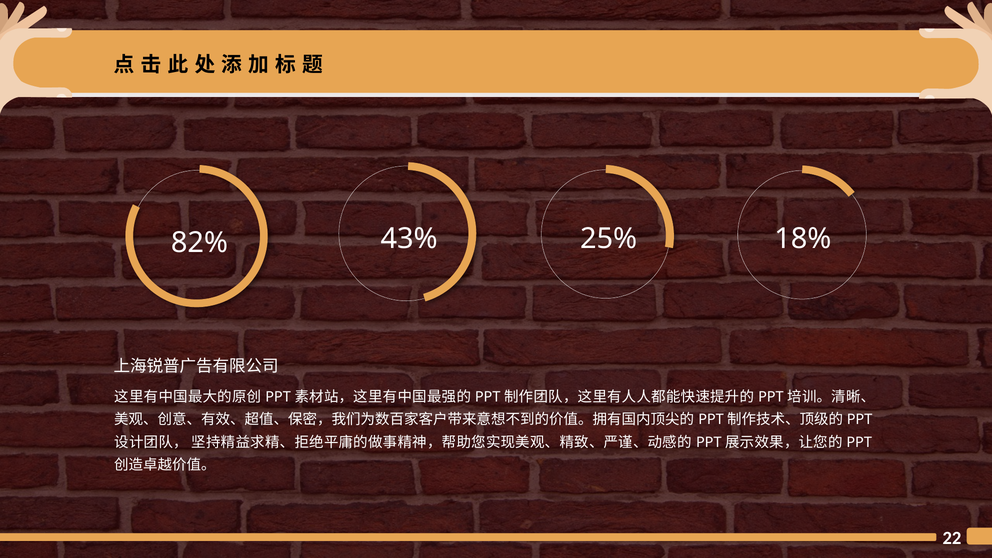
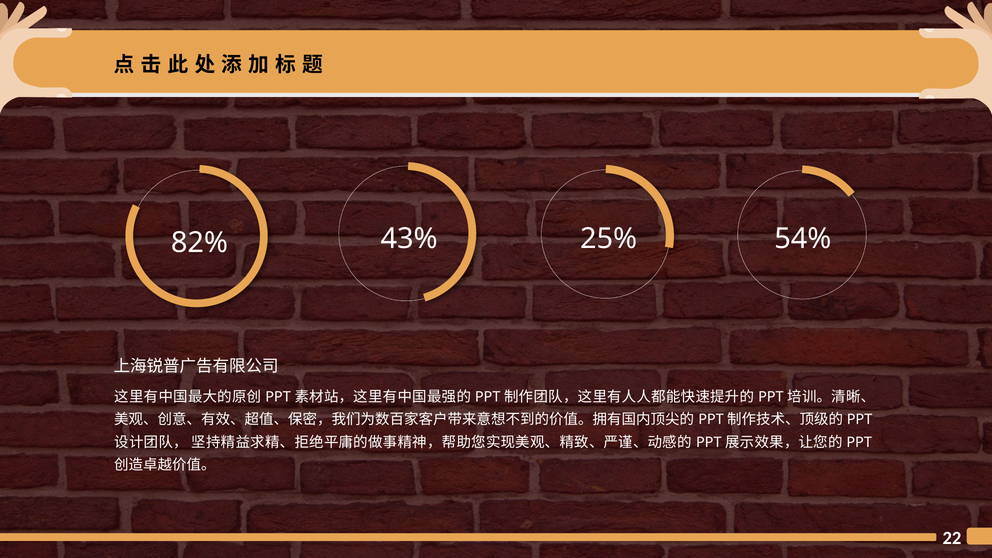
18%: 18% -> 54% (803, 239)
